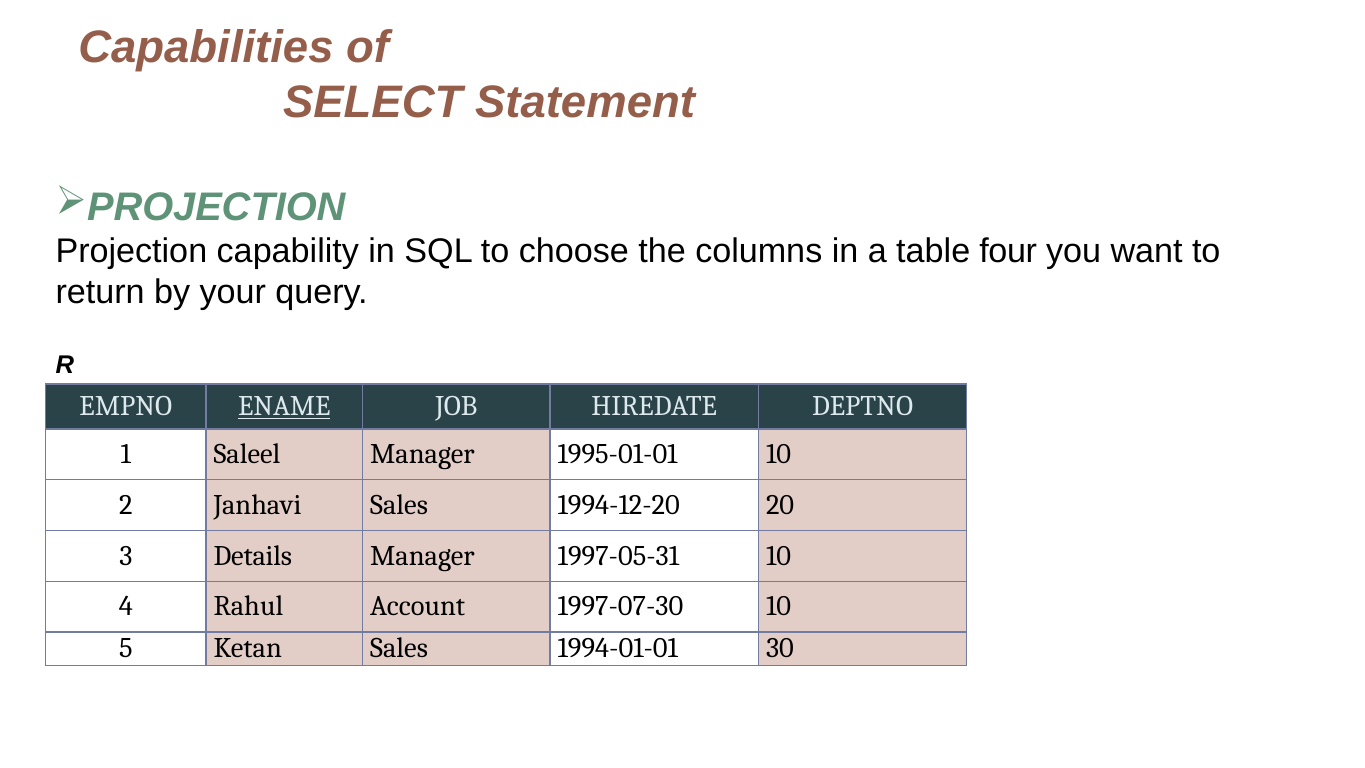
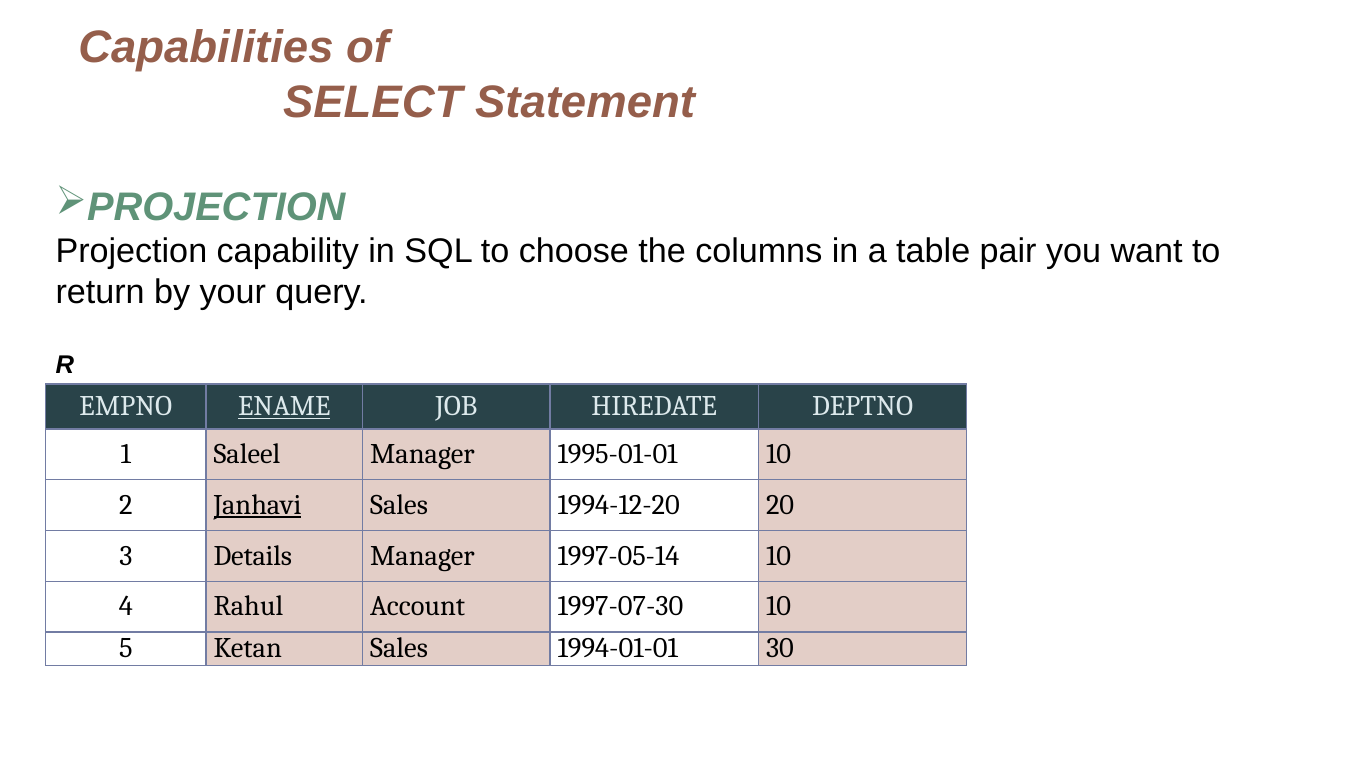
four: four -> pair (1008, 251)
Janhavi underline: none -> present (258, 505)
1997-05-31: 1997-05-31 -> 1997-05-14 (619, 556)
